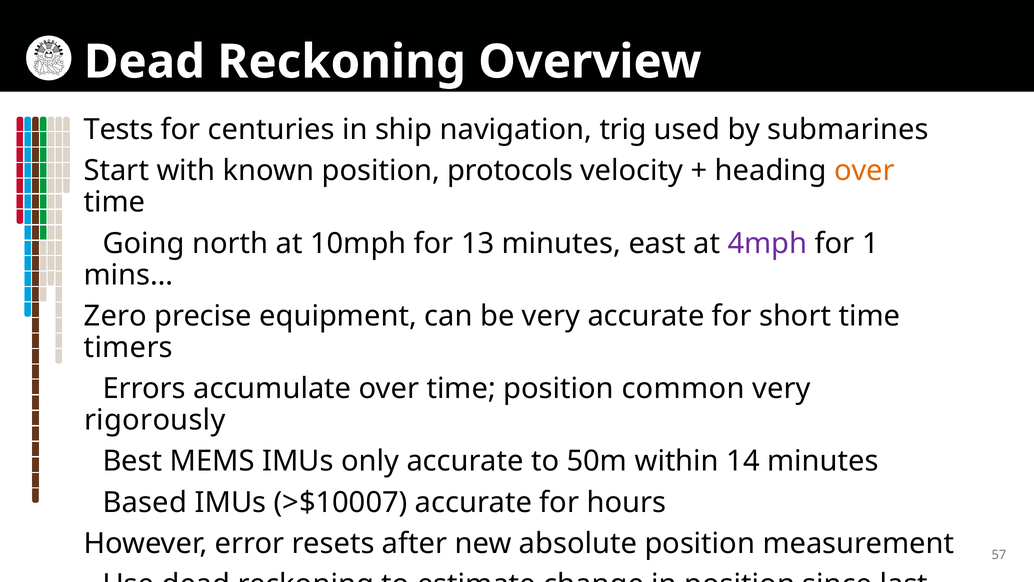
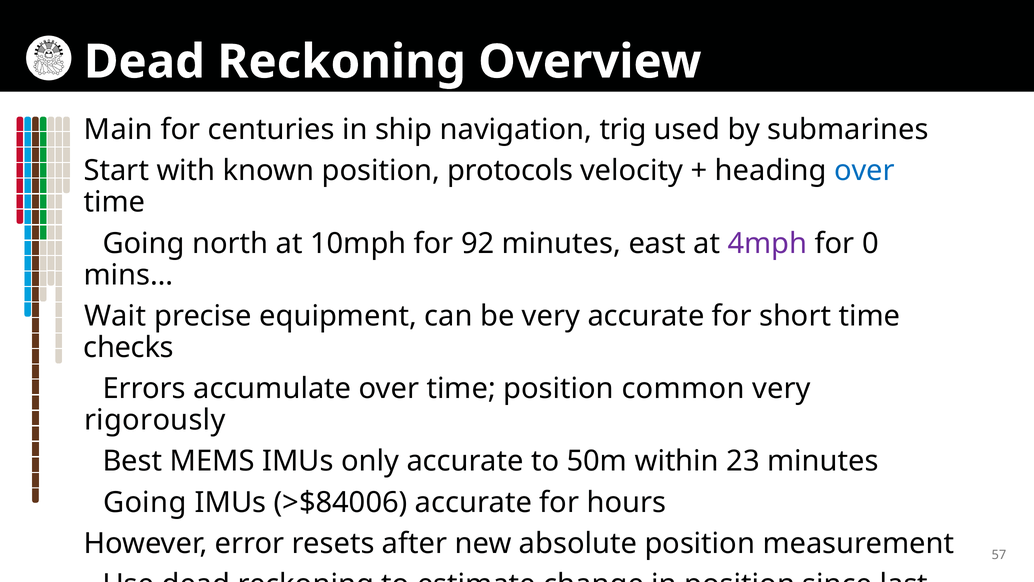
Tests: Tests -> Main (118, 130)
over colour: orange -> blue (864, 171)
13: 13 -> 92 (478, 243)
1: 1 -> 0 (870, 243)
Zero: Zero -> Wait (115, 316)
timers: timers -> checks (129, 347)
14: 14 -> 23 (743, 461)
Based: Based -> Going (145, 502)
>$10007: >$10007 -> >$84006 (341, 502)
